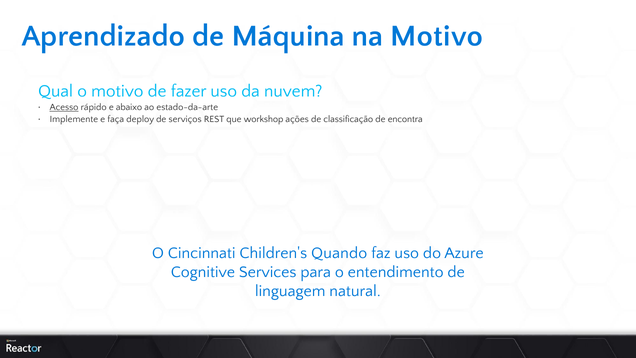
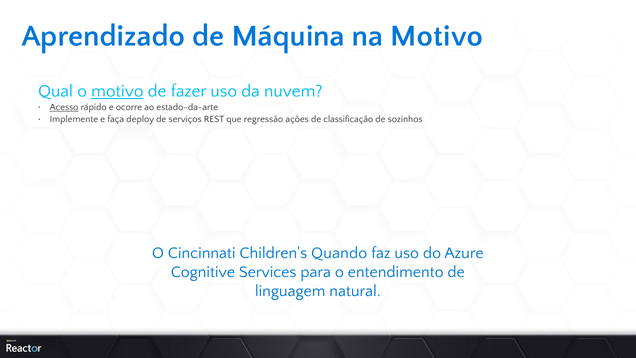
motivo underline: none -> present (117, 91)
abaixo: abaixo -> ocorre (129, 107)
workshop: workshop -> regressão (263, 119)
encontra: encontra -> sozinhos (405, 119)
